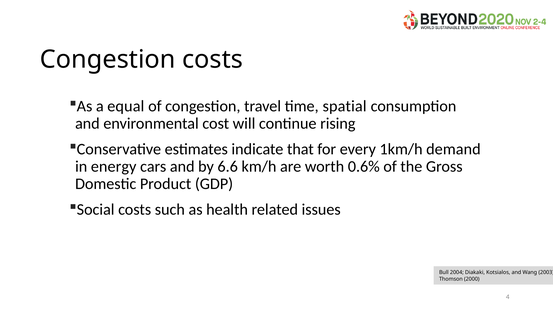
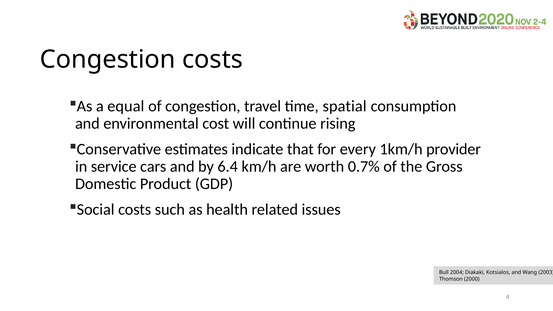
demand: demand -> provider (454, 149)
energy: energy -> service (114, 167)
6.6: 6.6 -> 6.4 (228, 167)
0.6%: 0.6% -> 0.7% (364, 167)
